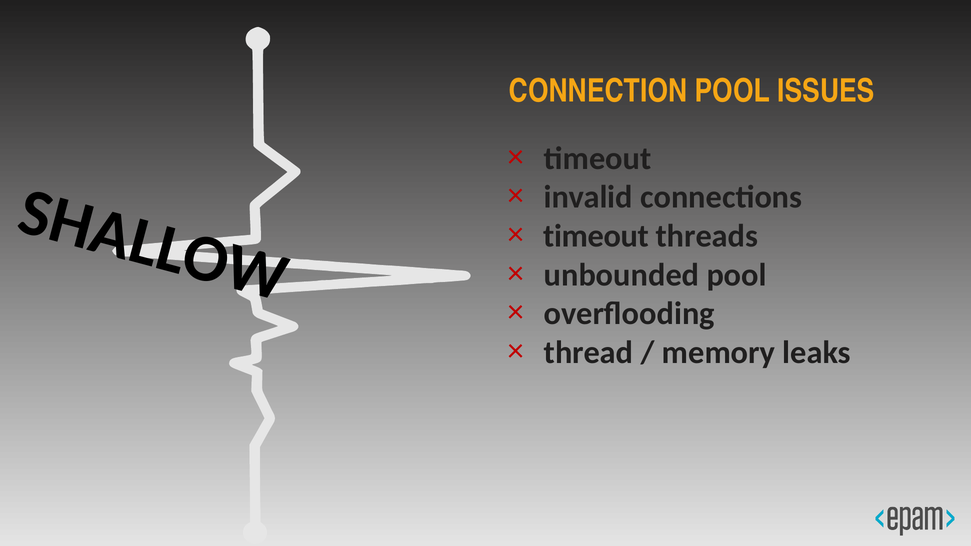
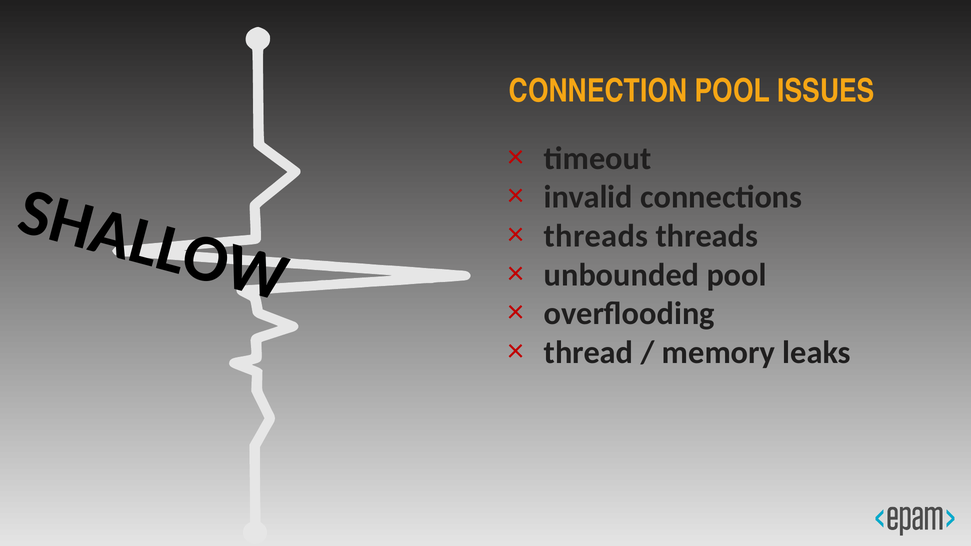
timeout: timeout -> threads (596, 236)
